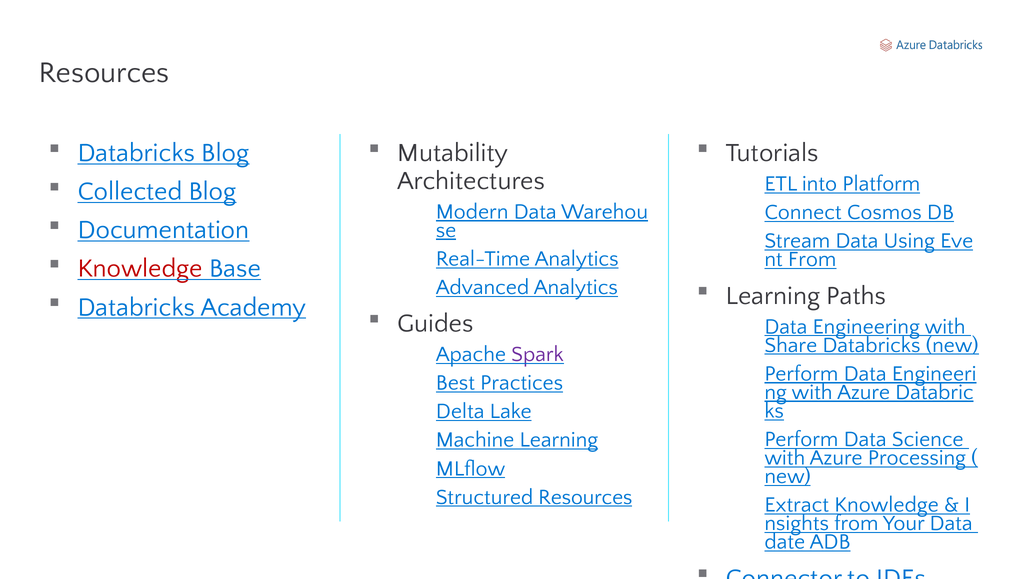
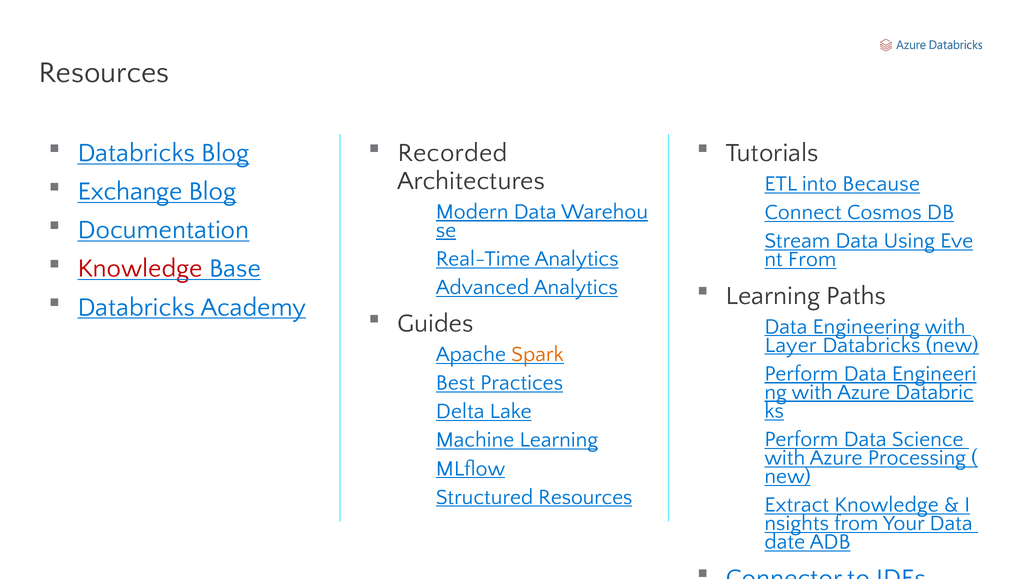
Mutability: Mutability -> Recorded (453, 153)
Platform: Platform -> Because (881, 184)
Collected: Collected -> Exchange (130, 191)
Share: Share -> Layer (791, 345)
Spark colour: purple -> orange (538, 354)
